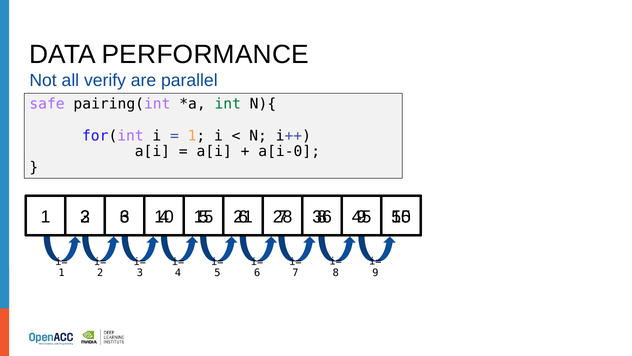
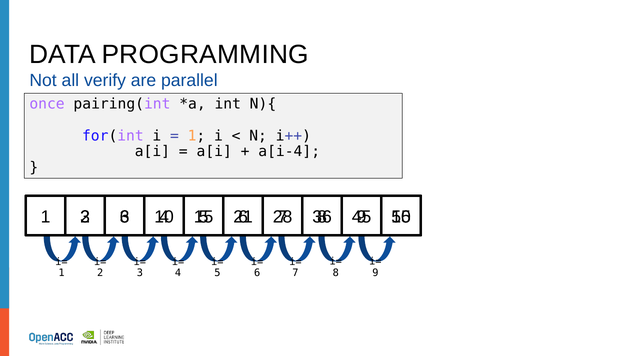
PERFORMANCE: PERFORMANCE -> PROGRAMMING (205, 54)
safe: safe -> once (47, 104)
int colour: green -> black (228, 104)
a[i-0: a[i-0 -> a[i-4 (289, 151)
